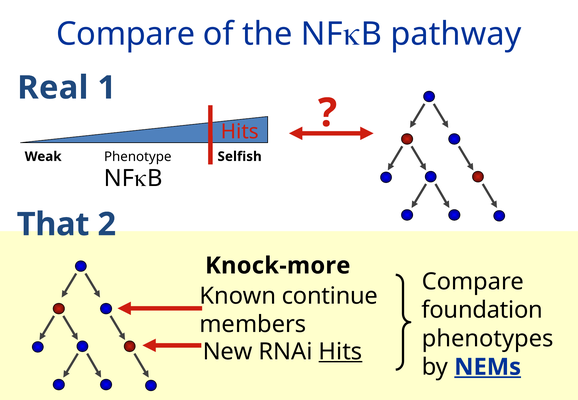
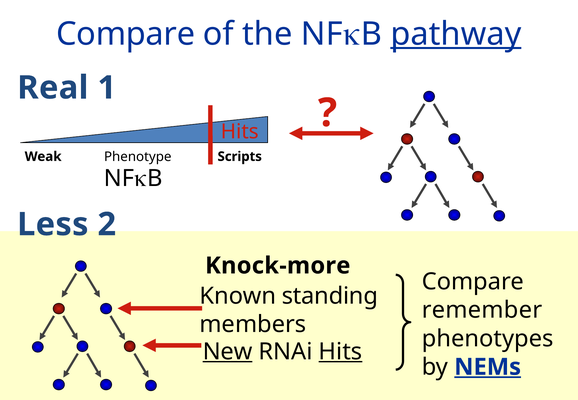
pathway underline: none -> present (456, 34)
Selfish: Selfish -> Scripts (240, 157)
That: That -> Less (53, 225)
continue: continue -> standing (330, 296)
foundation: foundation -> remember (482, 310)
New underline: none -> present (228, 352)
